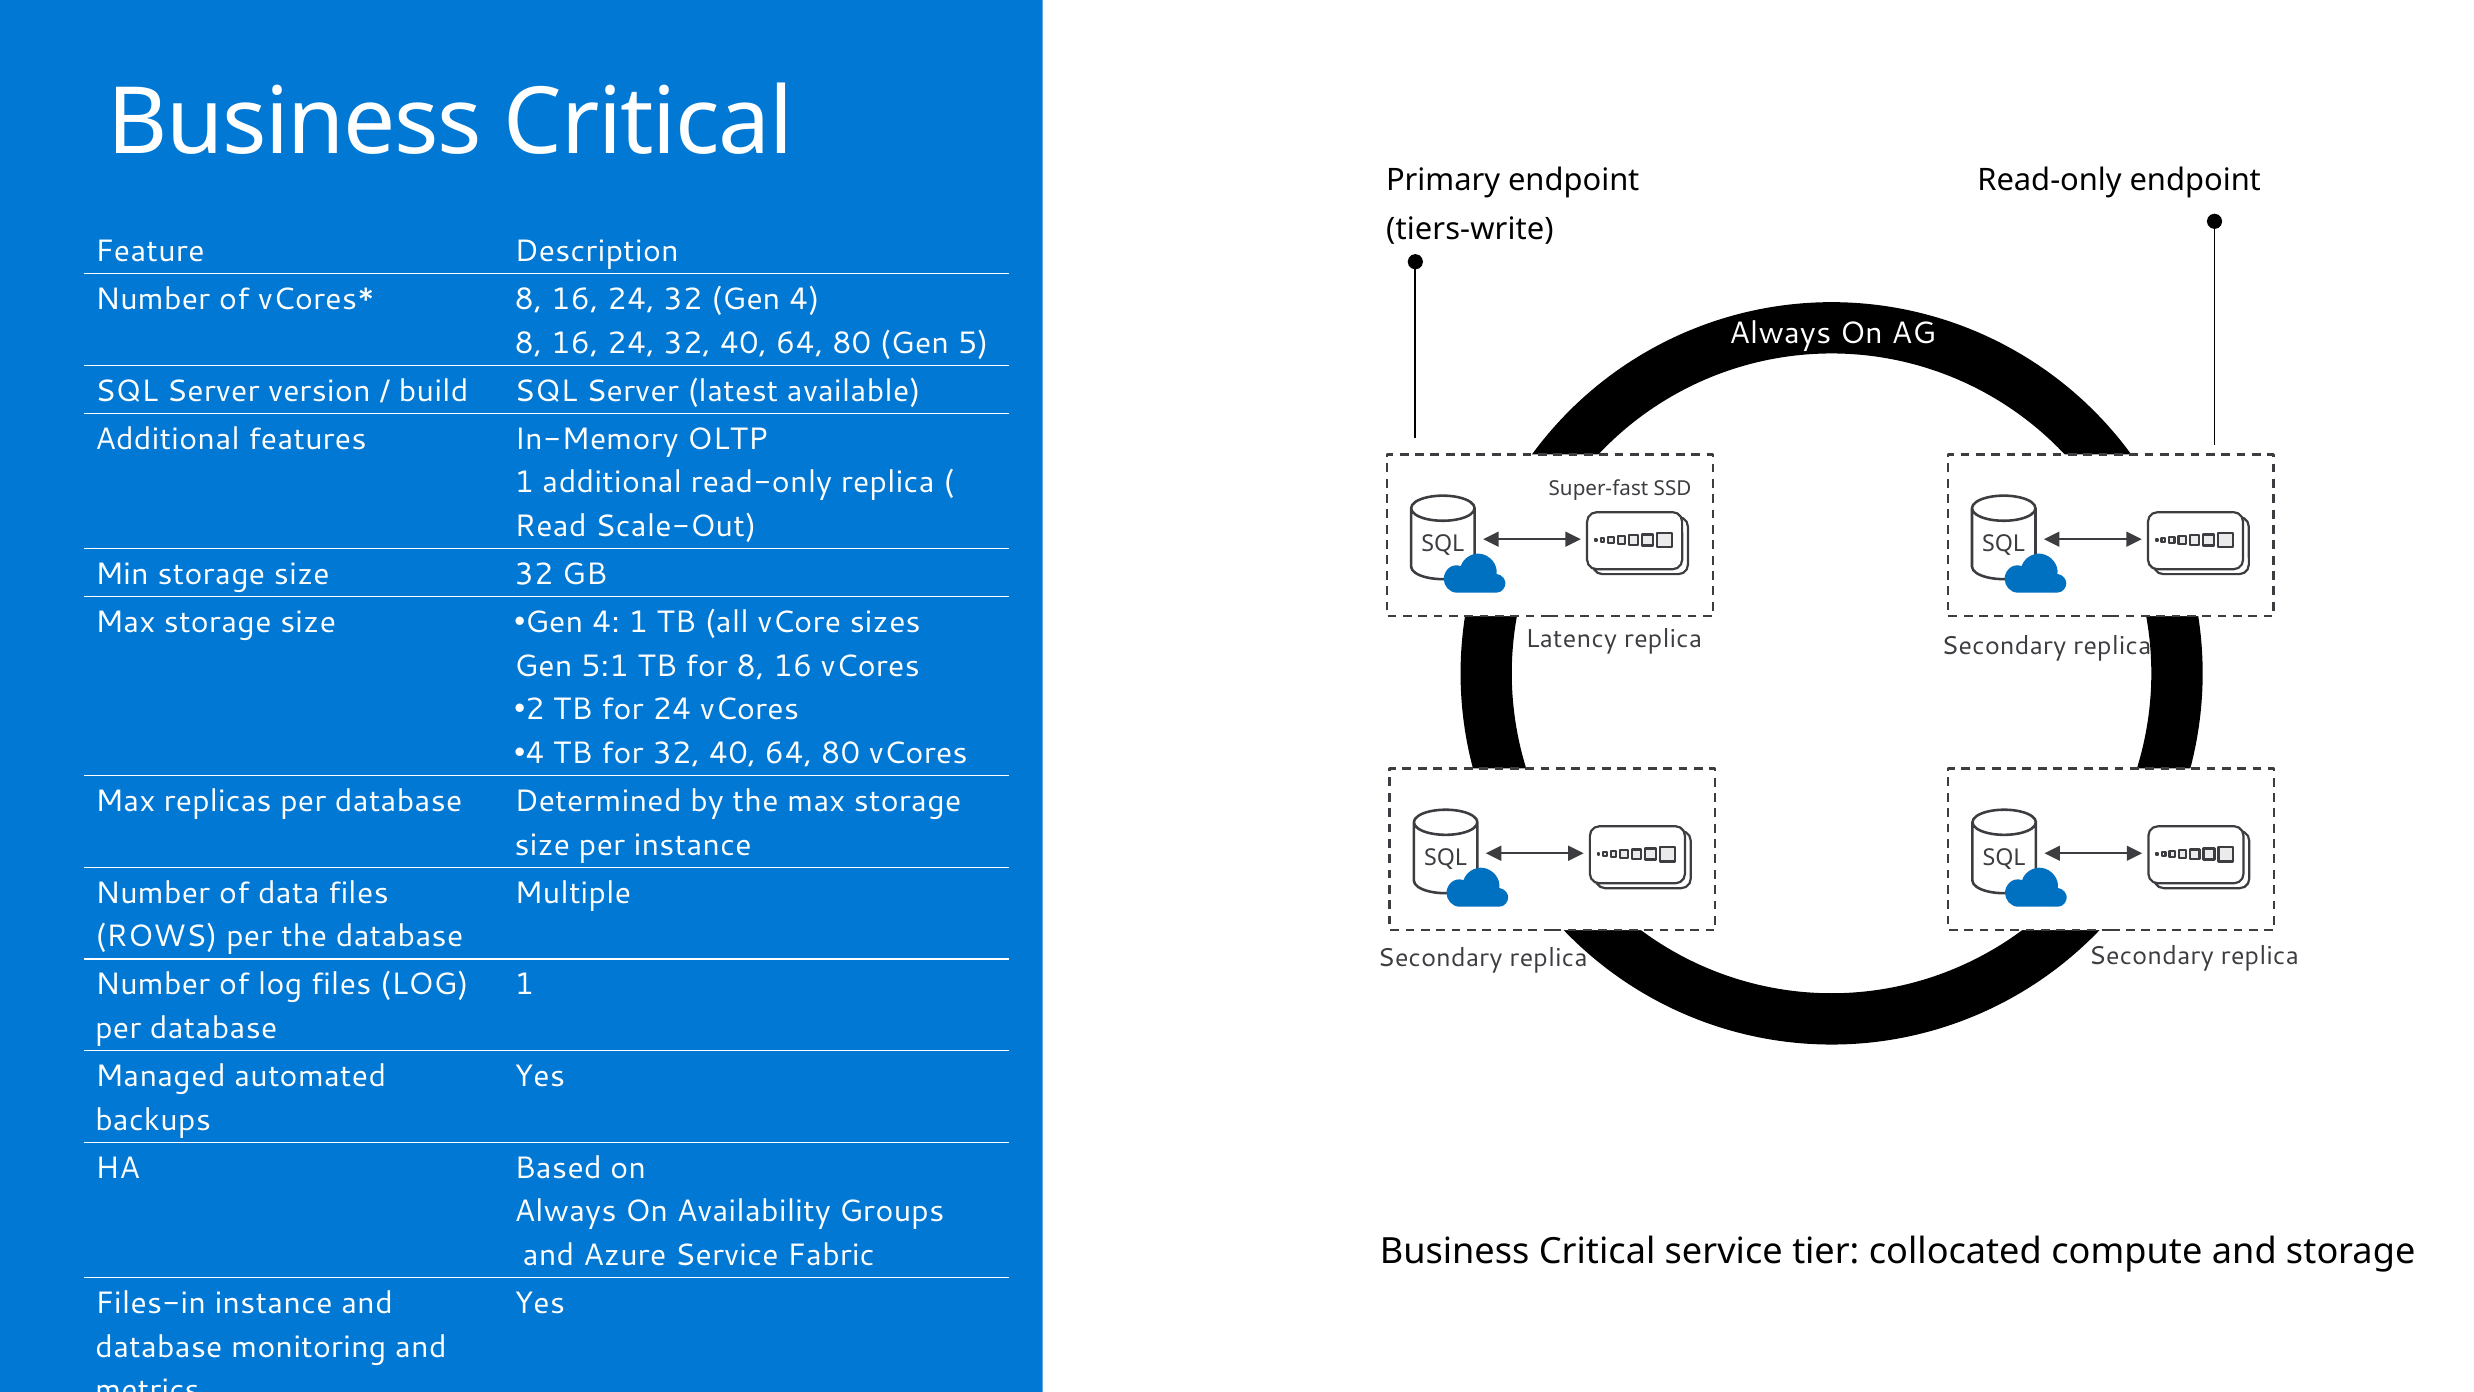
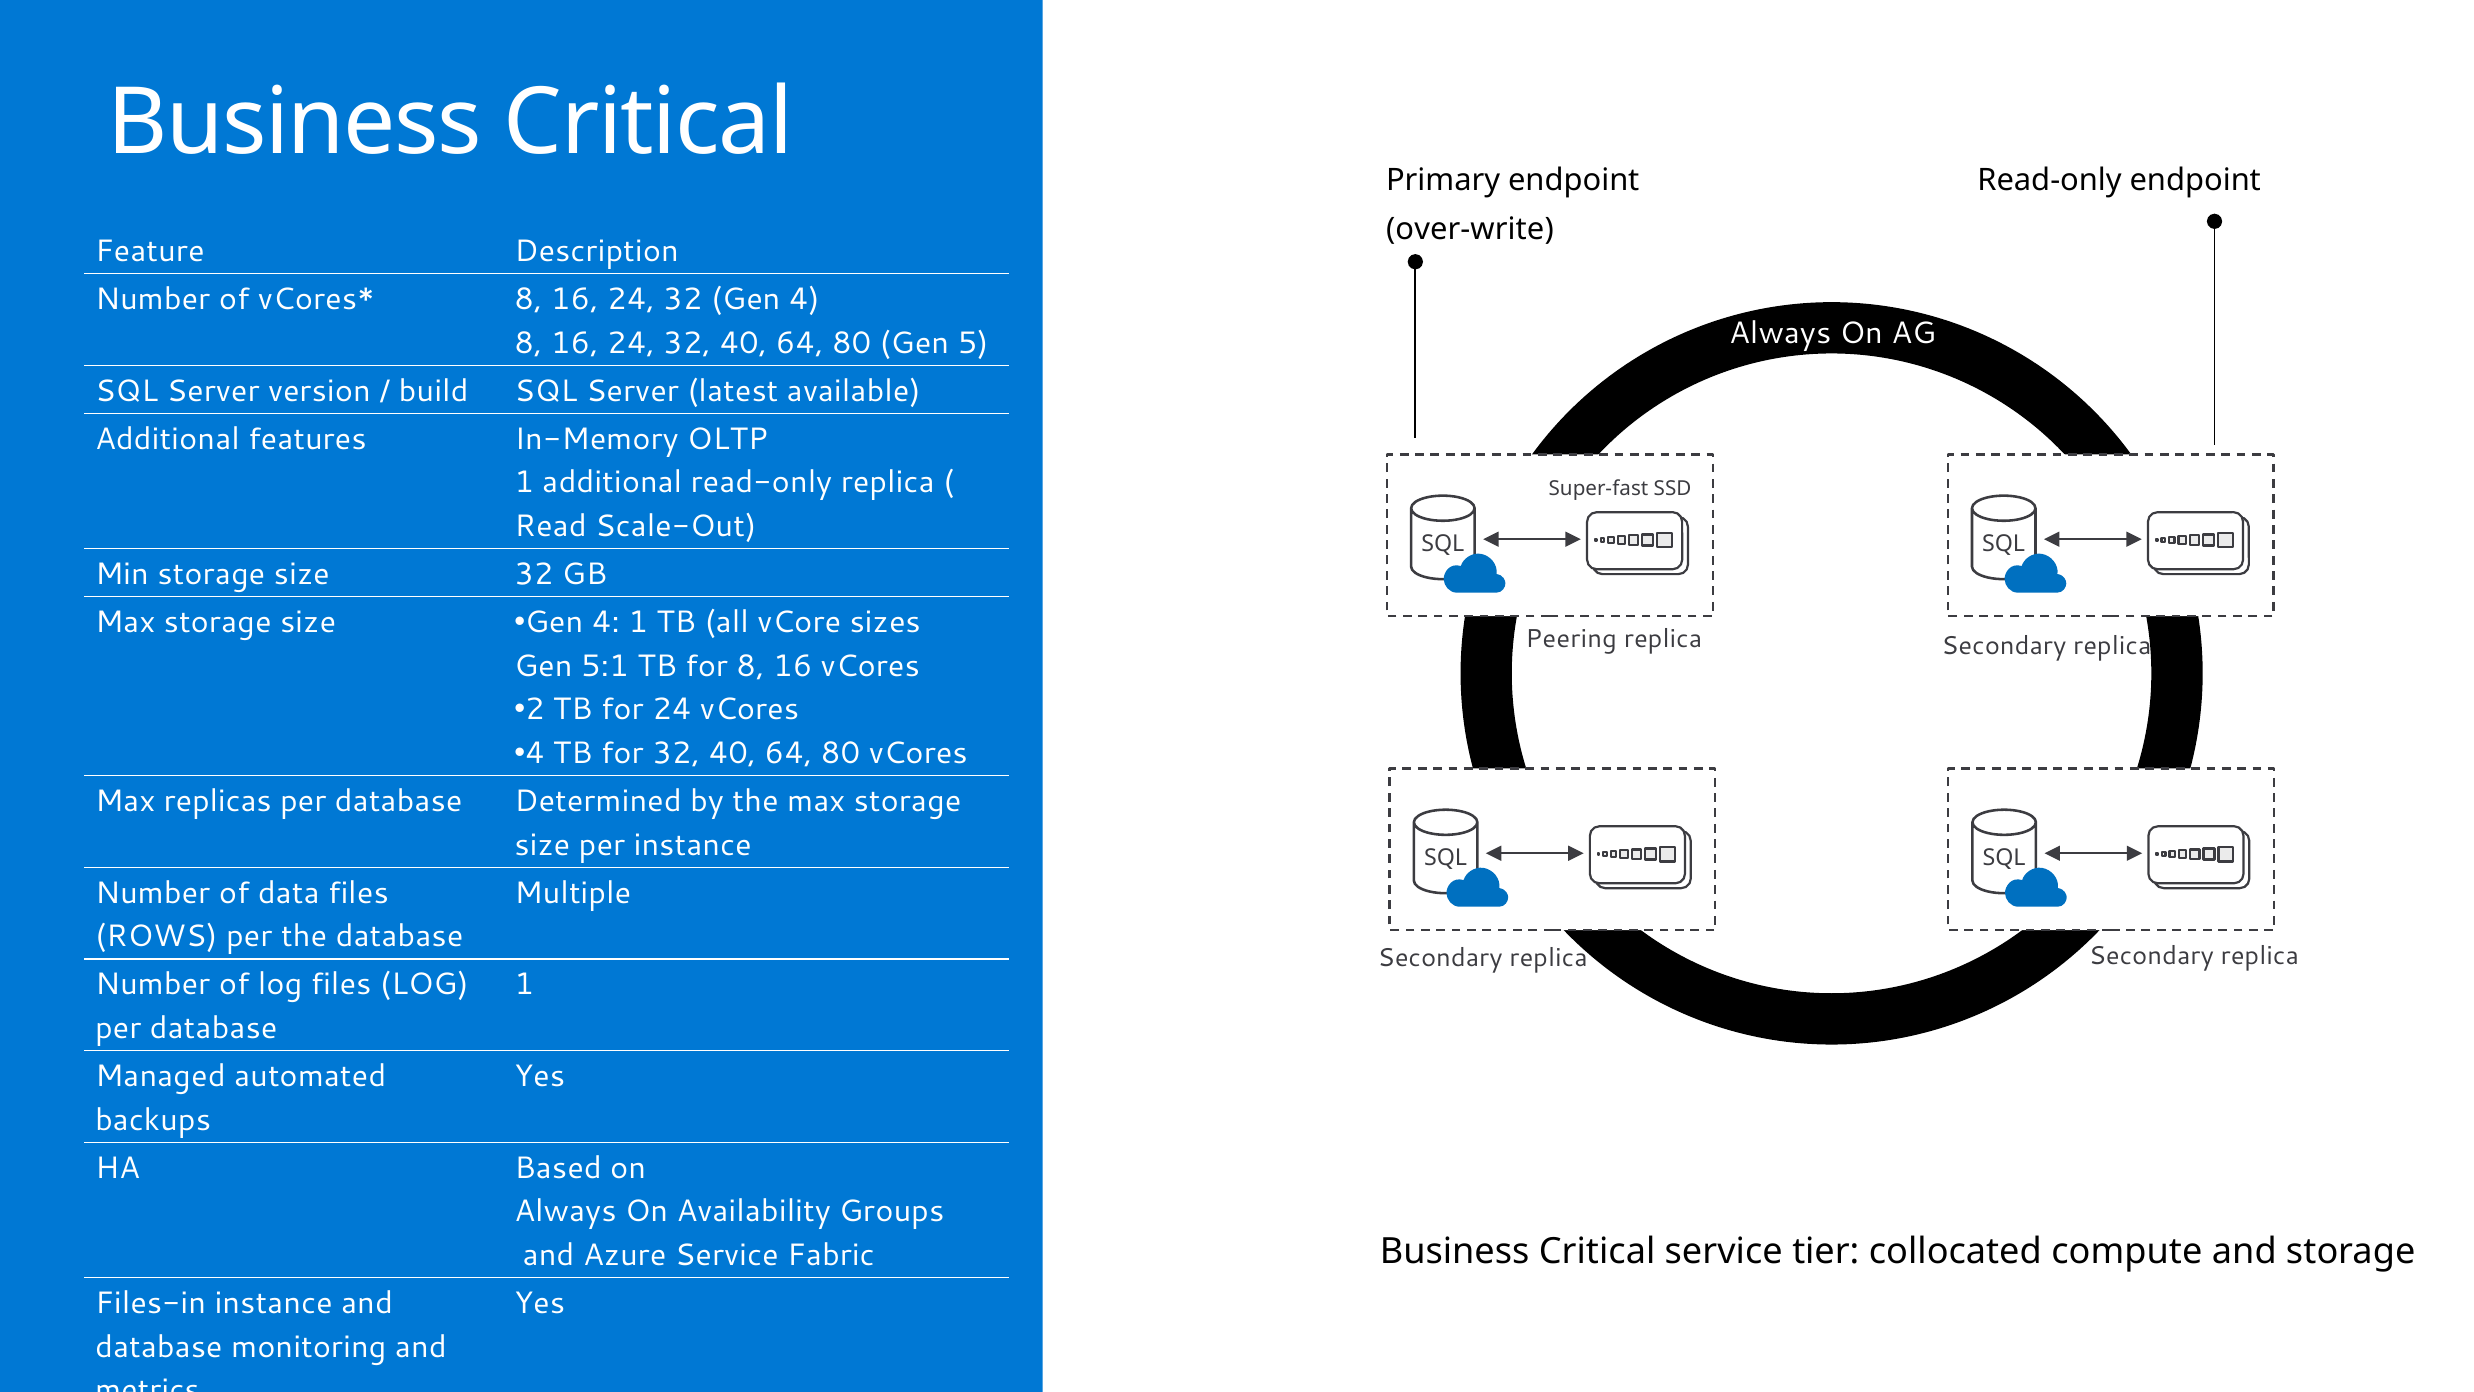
tiers-write: tiers-write -> over-write (1470, 229)
Latency: Latency -> Peering (1571, 639)
